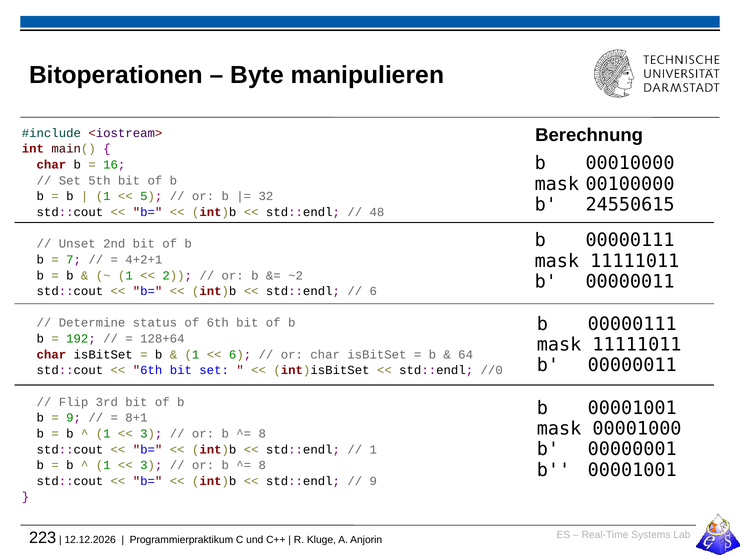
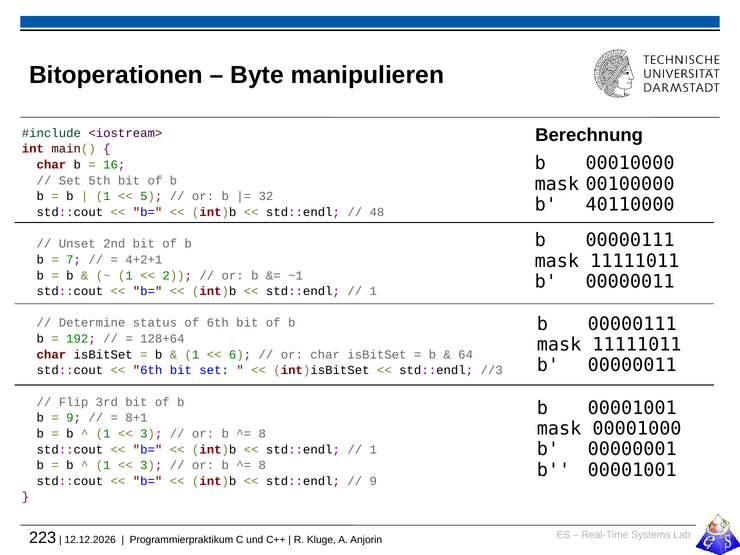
24550615: 24550615 -> 40110000 (630, 205)
~2: ~2 -> ~1 (296, 275)
6: 6 -> 1 (373, 291)
//0: //0 -> //3 (492, 370)
